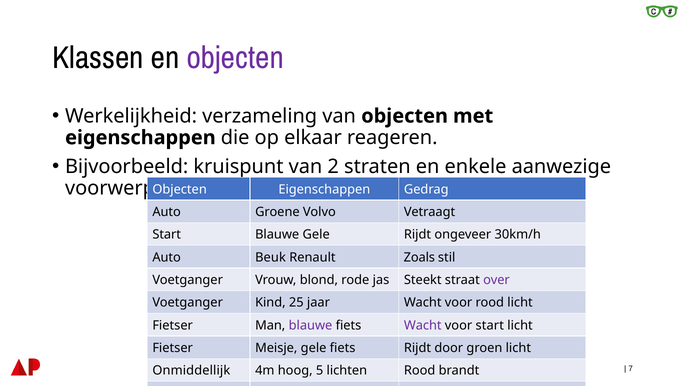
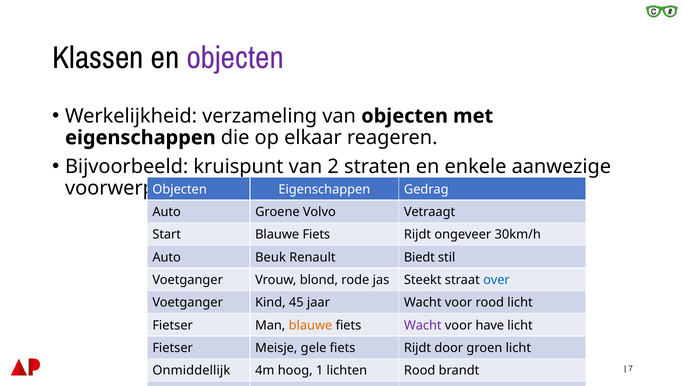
Gele: Gele -> Fiets (316, 234)
Zoals: Zoals -> Biedt (419, 257)
over colour: purple -> blue (496, 280)
25: 25 -> 45 (296, 302)
blauwe colour: purple -> orange (311, 325)
voor start: start -> have (490, 325)
5: 5 -> 1 (320, 370)
